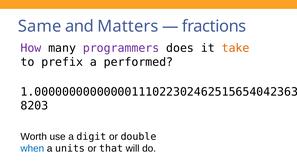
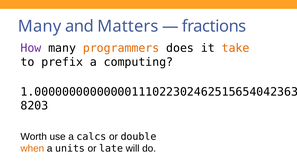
Same: Same -> Many (40, 26)
programmers colour: purple -> orange (121, 48)
performed: performed -> computing (138, 62)
digit: digit -> calcs (91, 137)
when colour: blue -> orange (32, 149)
that: that -> late (111, 149)
